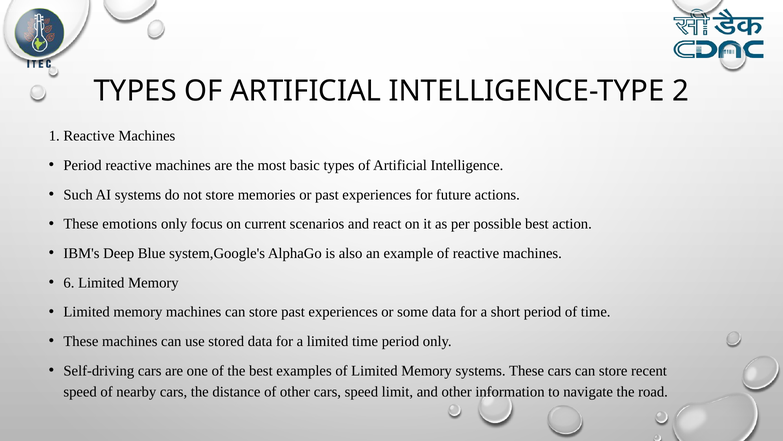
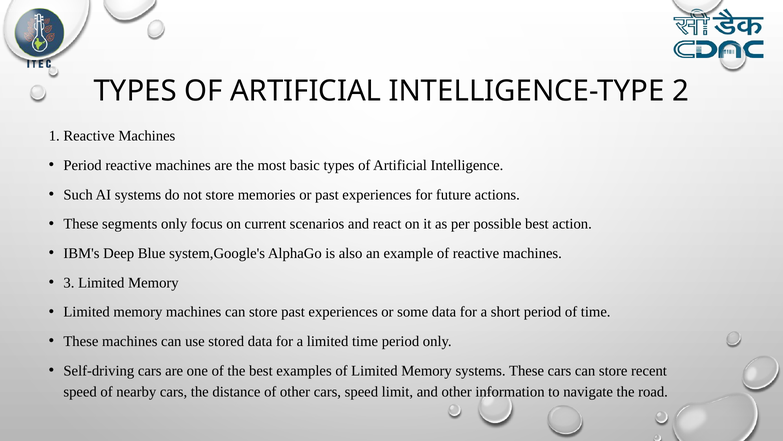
emotions: emotions -> segments (130, 224)
6: 6 -> 3 (69, 282)
